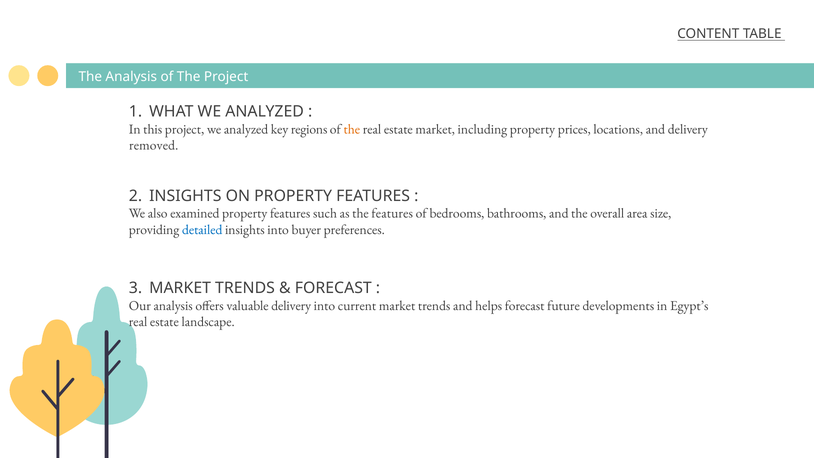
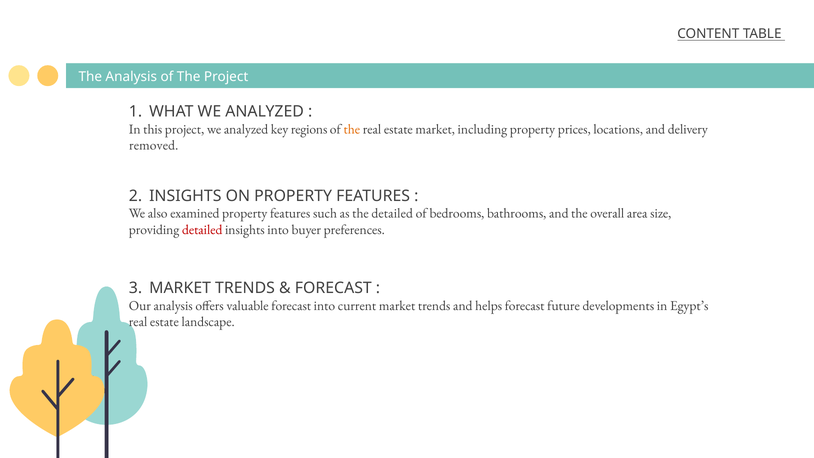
the features: features -> detailed (392, 213)
detailed colour: blue -> red (202, 230)
valuable delivery: delivery -> forecast (291, 306)
